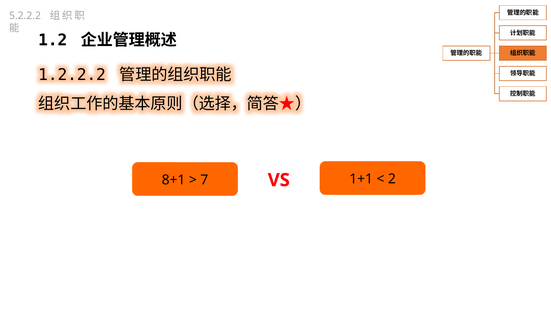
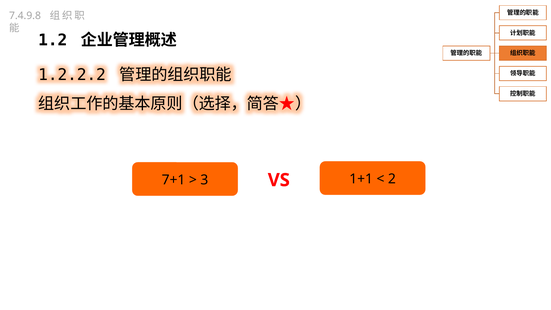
5.2.2.2: 5.2.2.2 -> 7.4.9.8 (25, 16)
8+1: 8+1 -> 7+1 (174, 180)
7: 7 -> 3 (204, 180)
